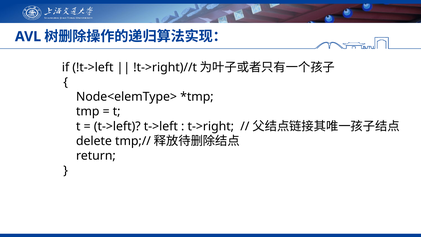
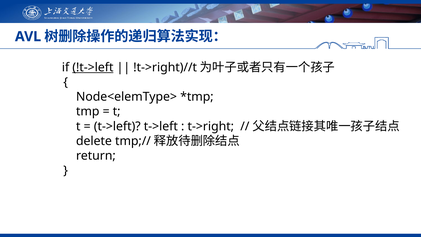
!t->left underline: none -> present (93, 67)
